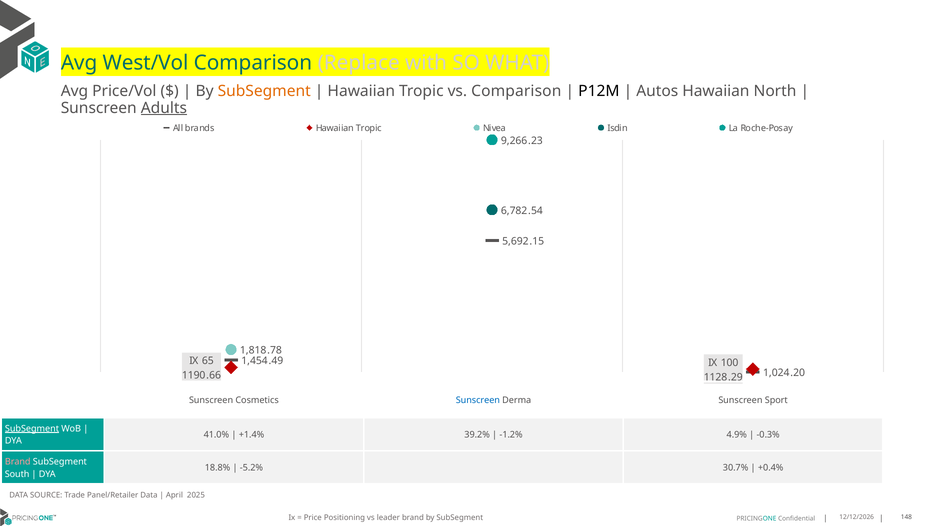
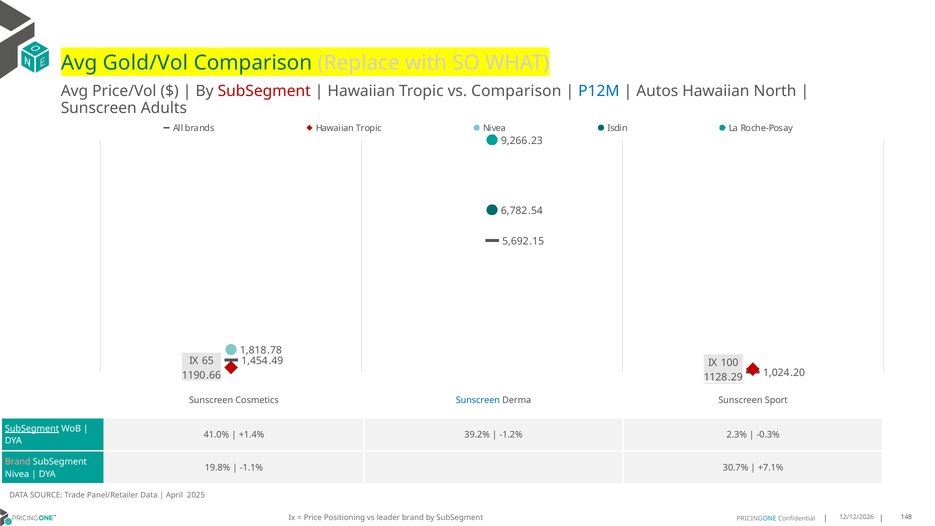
West/Vol: West/Vol -> Gold/Vol (145, 63)
SubSegment colour: orange -> red (264, 91)
P12M colour: black -> blue (599, 91)
Adults underline: present -> none (164, 108)
4.9%: 4.9% -> 2.3% (737, 435)
18.8%: 18.8% -> 19.8% (218, 468)
-5.2%: -5.2% -> -1.1% (251, 468)
+0.4%: +0.4% -> +7.1% (771, 468)
South: South -> Nivea (17, 474)
